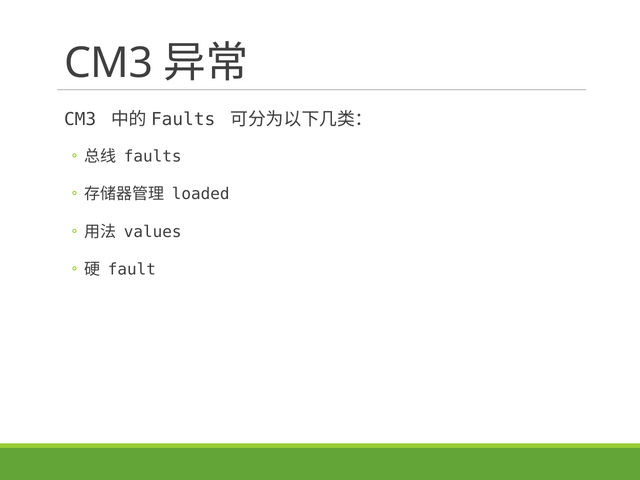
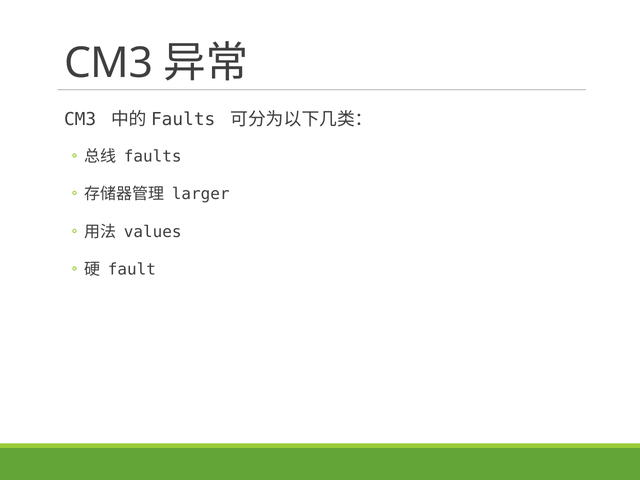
loaded: loaded -> larger (201, 194)
